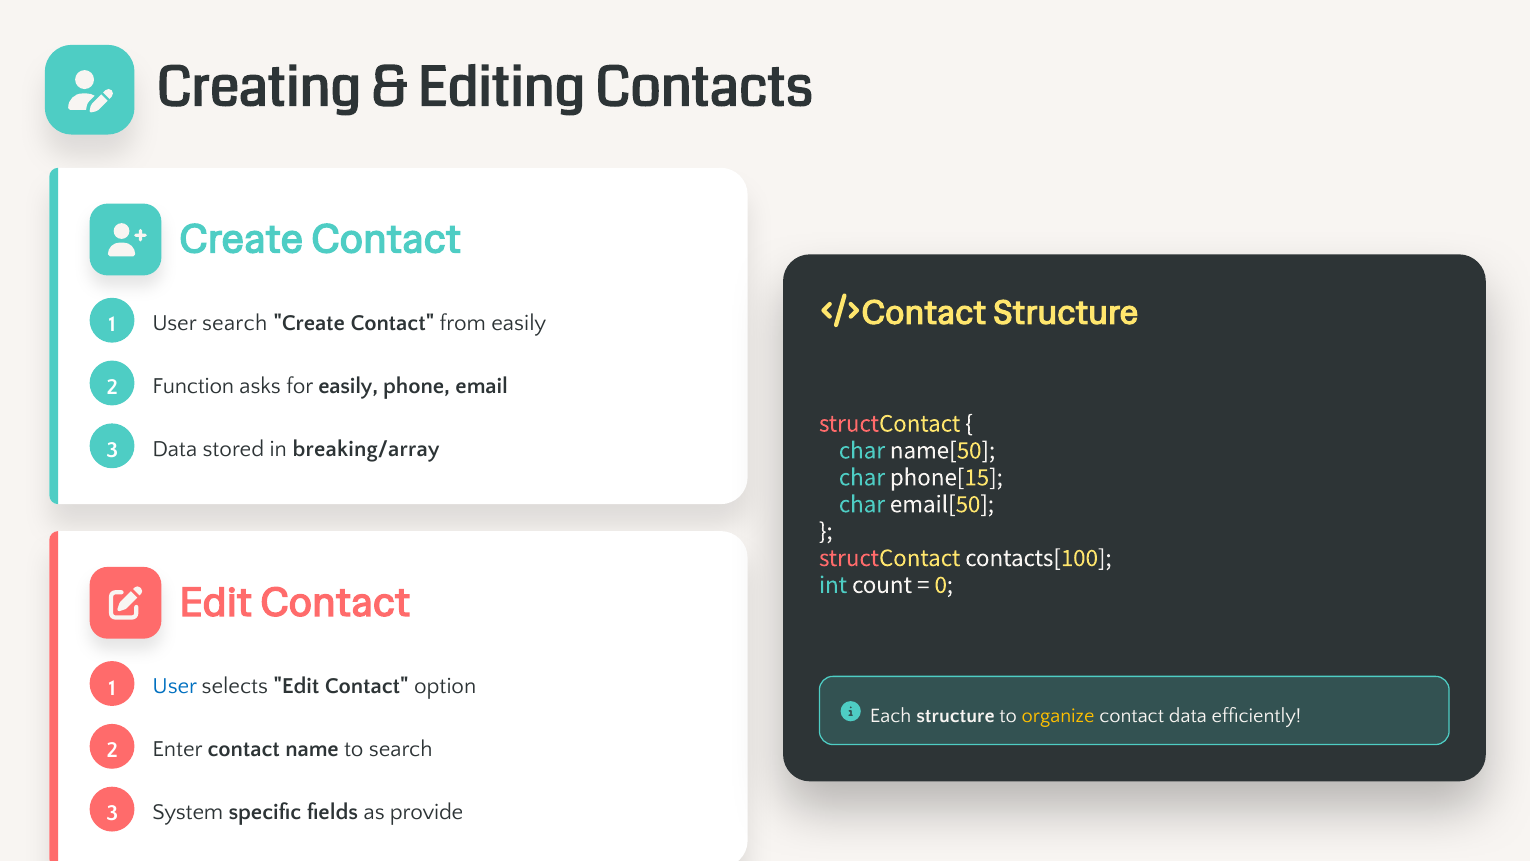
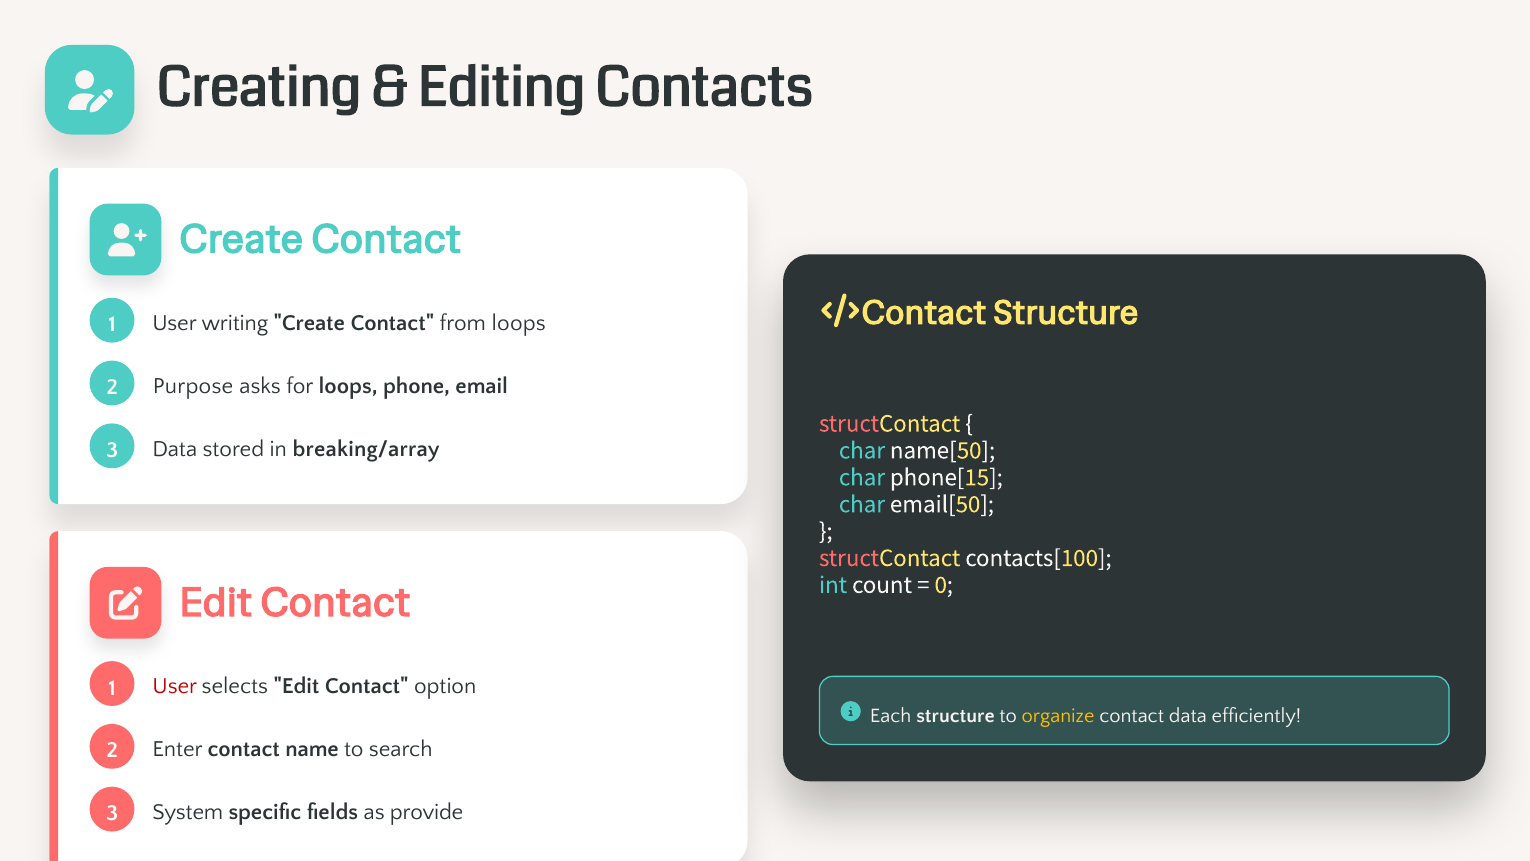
User search: search -> writing (235, 323)
from easily: easily -> loops (519, 323)
Function: Function -> Purpose (193, 386)
for easily: easily -> loops (348, 386)
User colour: blue -> red (175, 686)
